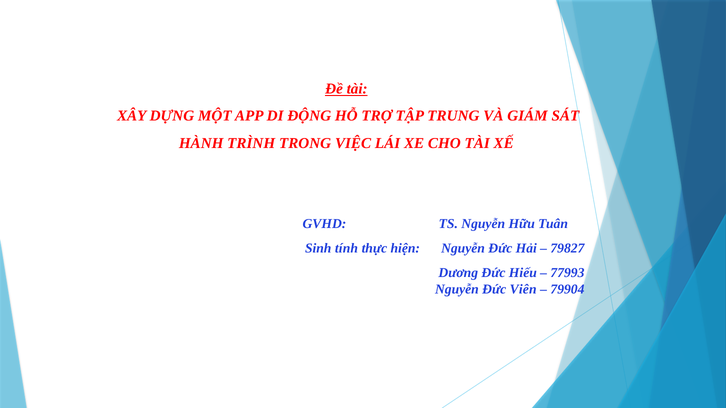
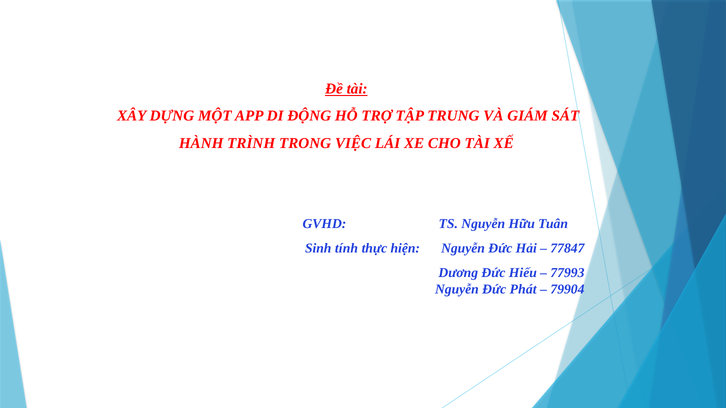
79827: 79827 -> 77847 (567, 249)
Viên: Viên -> Phát (523, 289)
